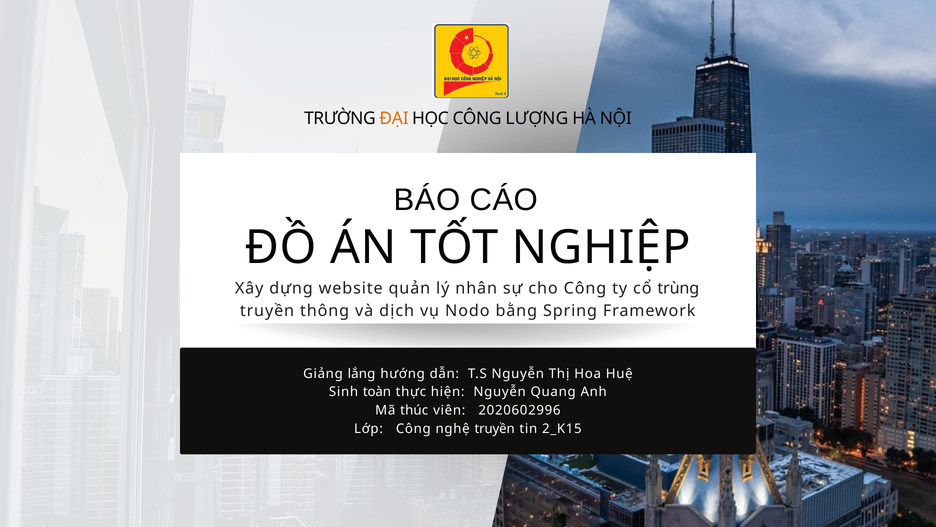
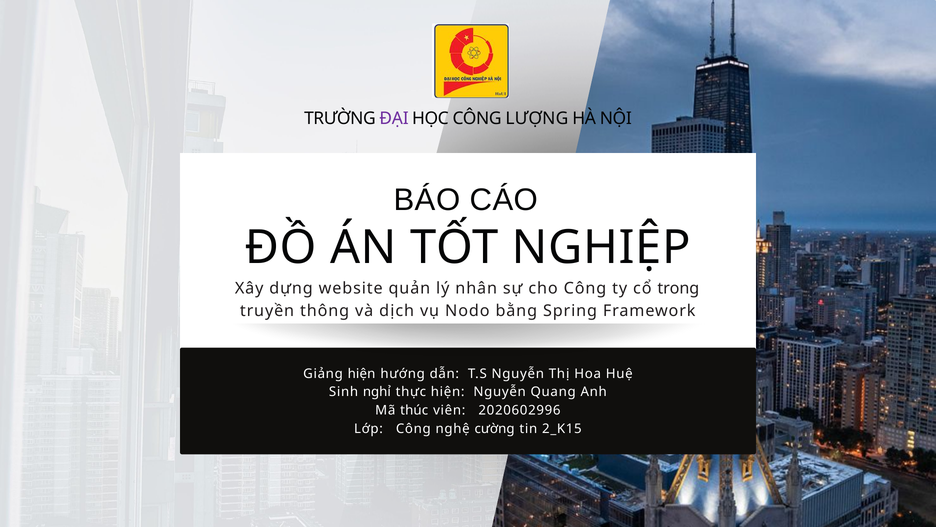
ĐẠI colour: orange -> purple (394, 119)
trùng: trùng -> trong (678, 288)
Giảng lắng: lắng -> hiện (361, 373)
toàn: toàn -> nghỉ (377, 392)
nghệ truyền: truyền -> cường (495, 428)
